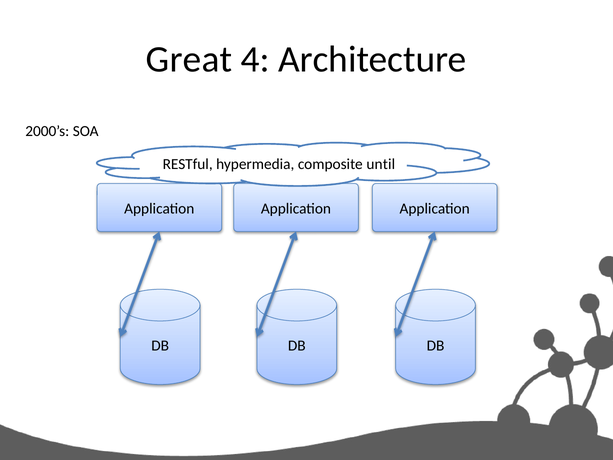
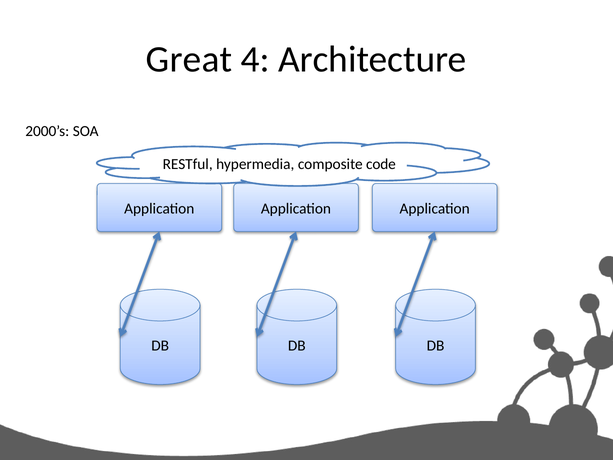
until: until -> code (381, 164)
